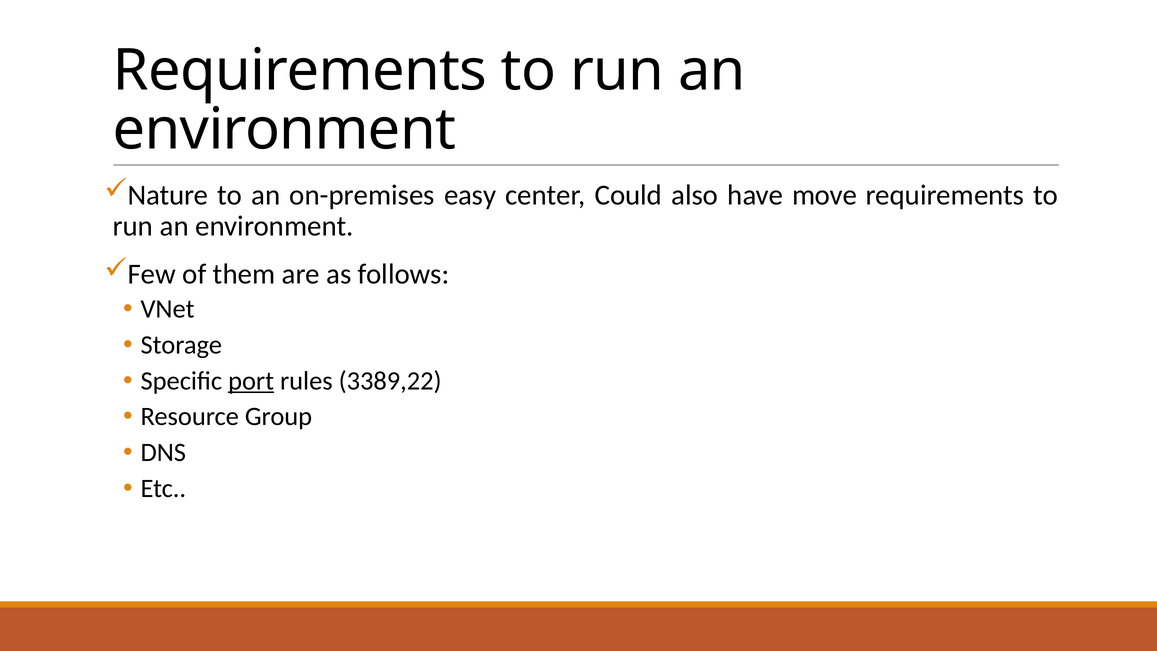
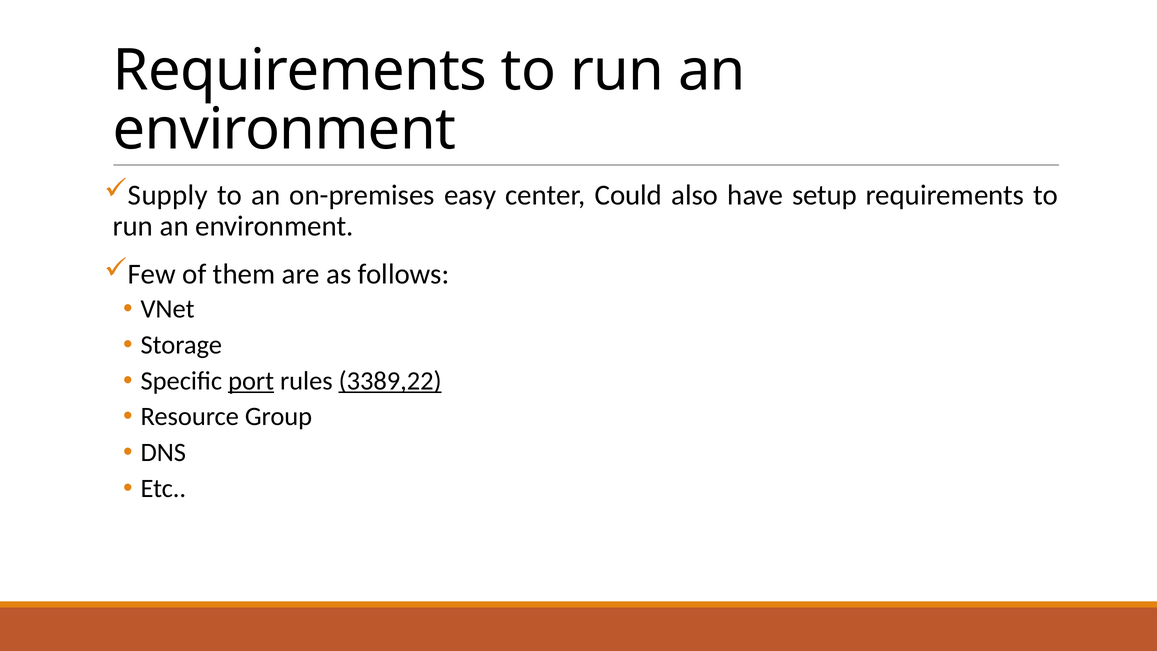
Nature: Nature -> Supply (168, 195)
move: move -> setup (825, 195)
3389,22 underline: none -> present (390, 381)
